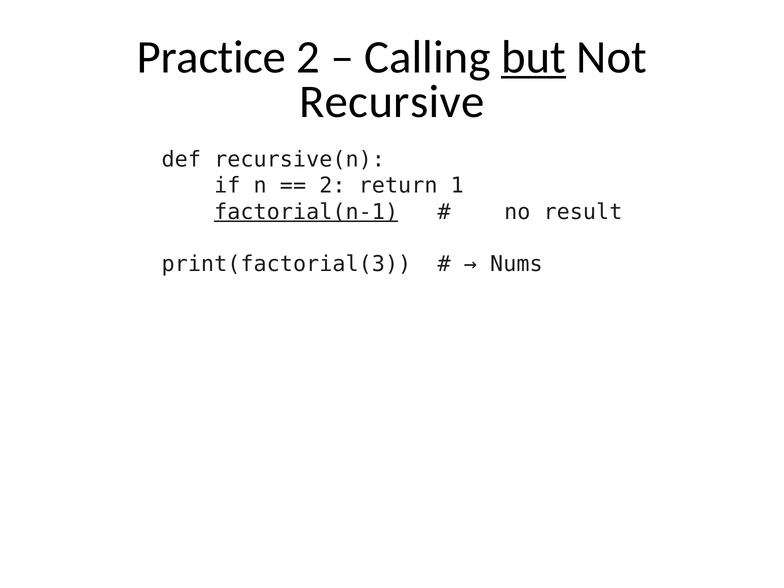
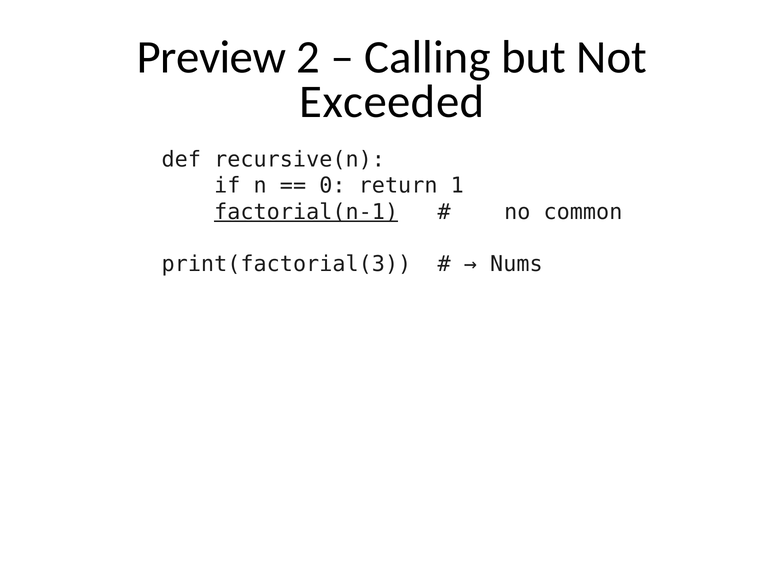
Practice: Practice -> Preview (211, 57)
but underline: present -> none (533, 57)
Recursive: Recursive -> Exceeded (392, 102)
2: 2 -> 0 (332, 186)
result: result -> common (583, 212)
